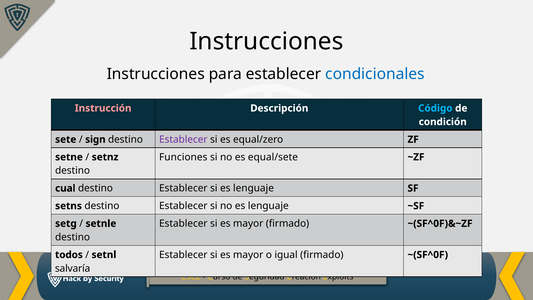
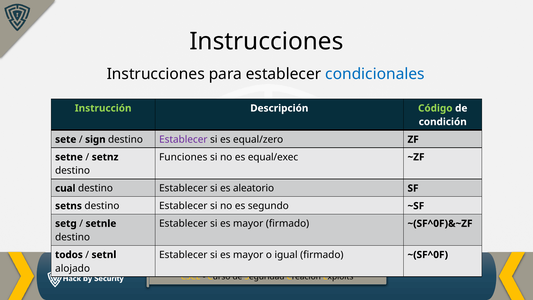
Instrucción colour: pink -> light green (103, 108)
Código colour: light blue -> light green (435, 108)
equal/sete: equal/sete -> equal/exec (273, 157)
si es lenguaje: lenguaje -> aleatorio (254, 188)
no es lenguaje: lenguaje -> segundo (268, 206)
salvaría: salvaría -> alojado (73, 268)
